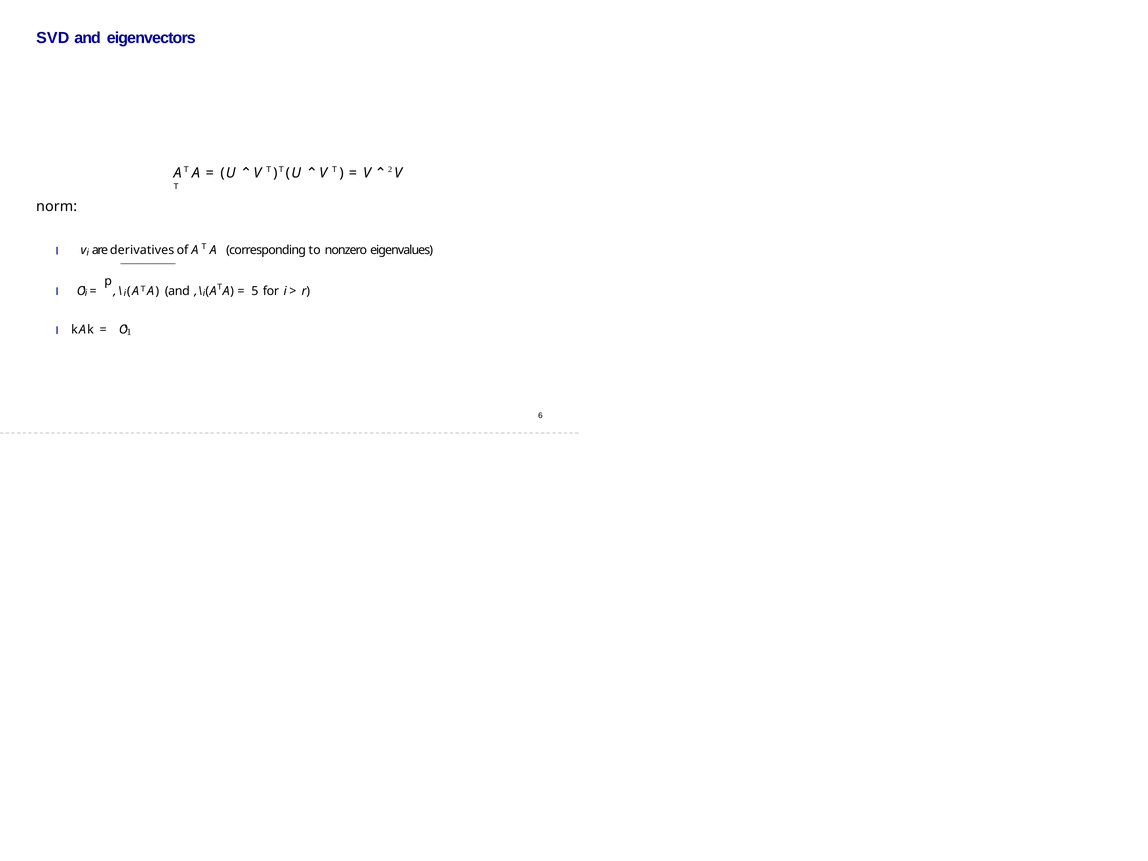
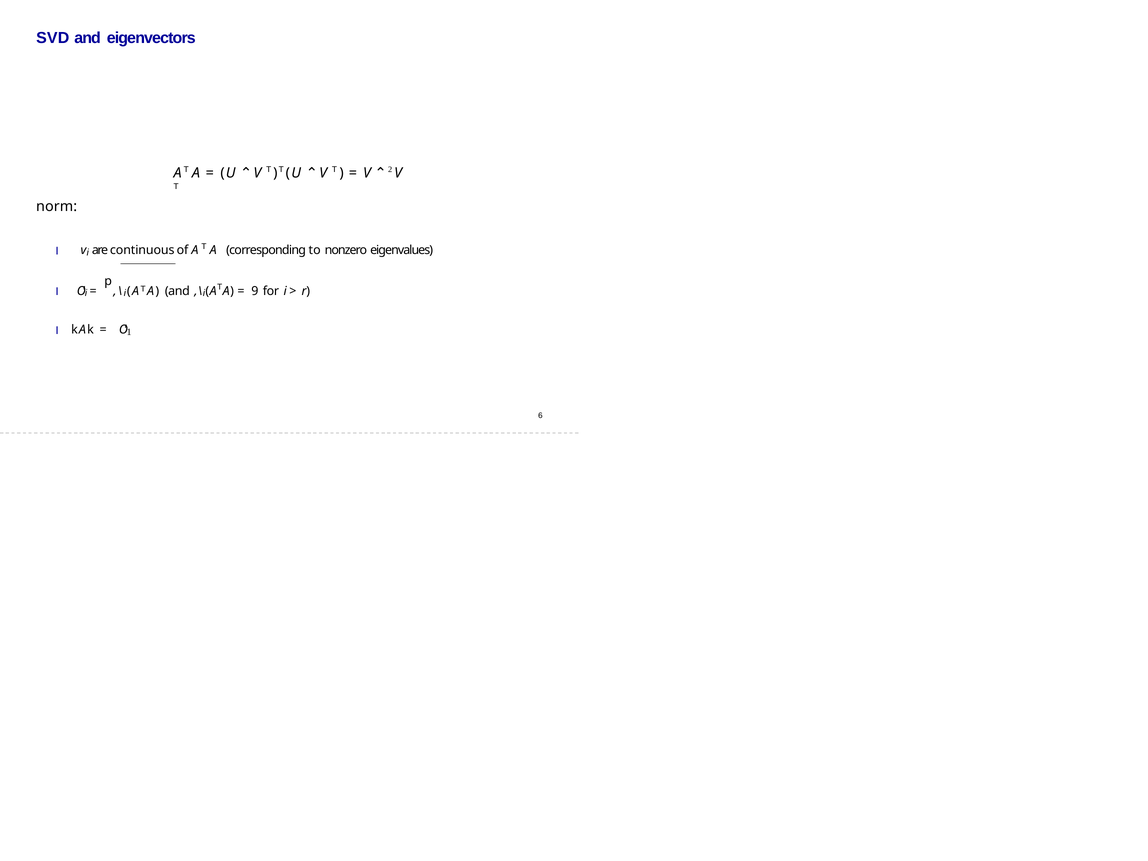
derivatives: derivatives -> continuous (142, 250)
5: 5 -> 9 (255, 291)
